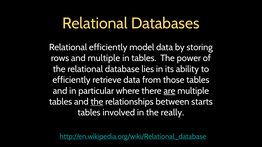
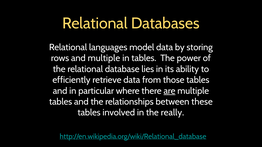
Relational efficiently: efficiently -> languages (108, 47)
the underline: present -> none (97, 102)
starts: starts -> these (202, 102)
